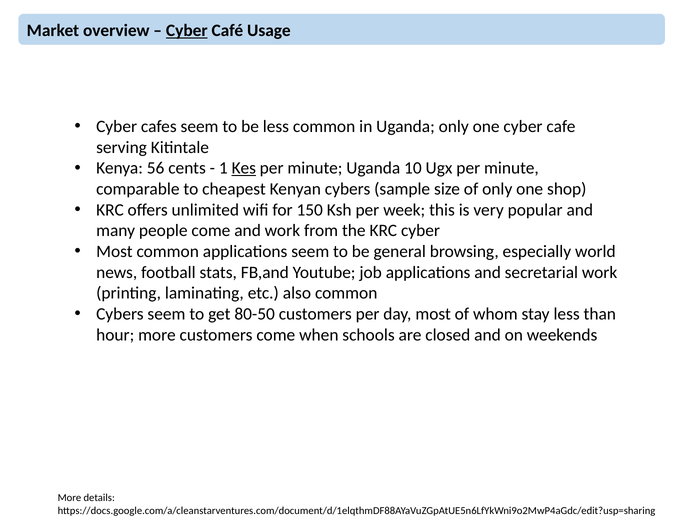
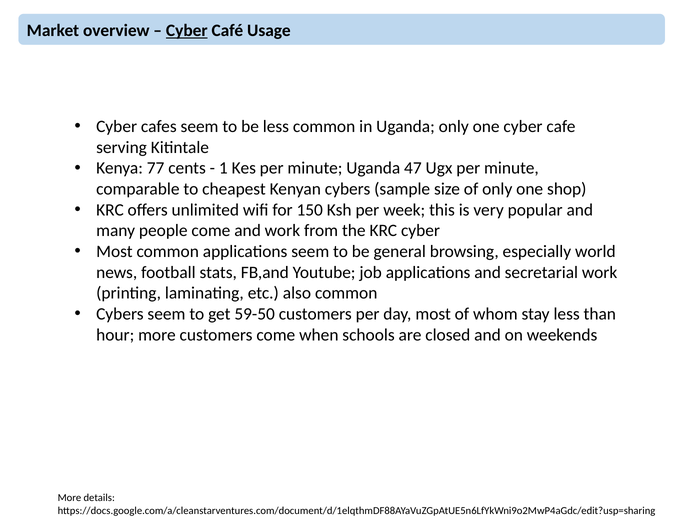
56: 56 -> 77 (156, 168)
Kes underline: present -> none (244, 168)
10: 10 -> 47 (413, 168)
80-50: 80-50 -> 59-50 (255, 314)
